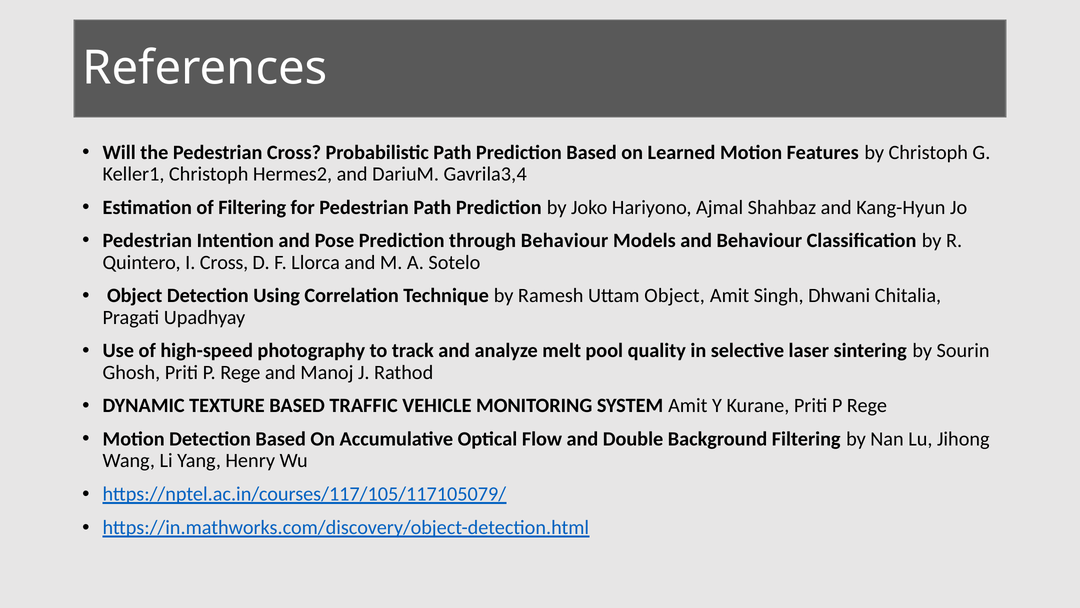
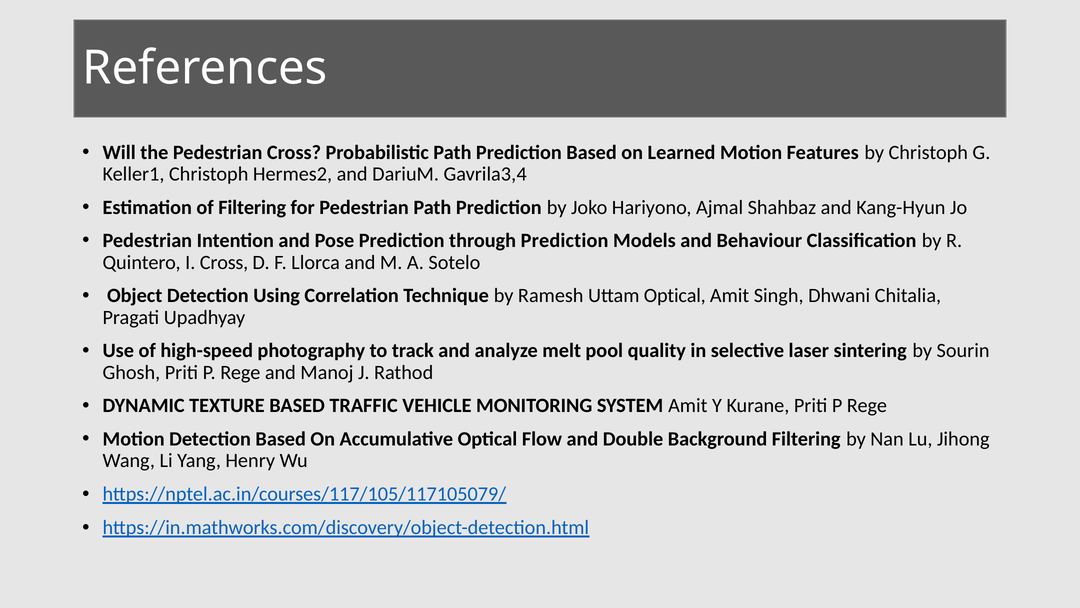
through Behaviour: Behaviour -> Prediction (565, 240)
Uttam Object: Object -> Optical (675, 295)
